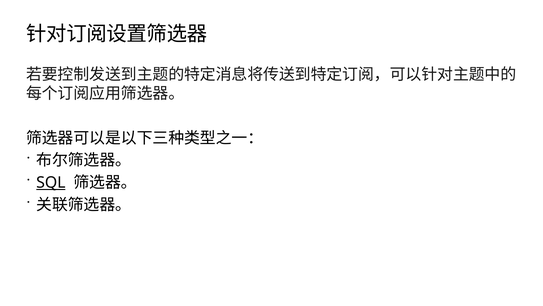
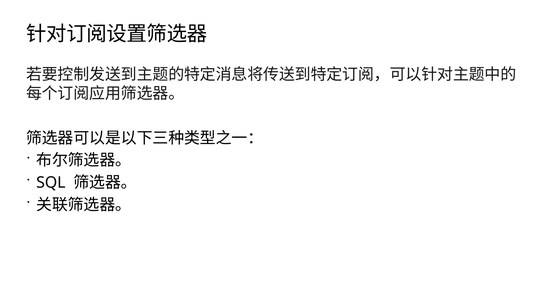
SQL underline: present -> none (51, 182)
